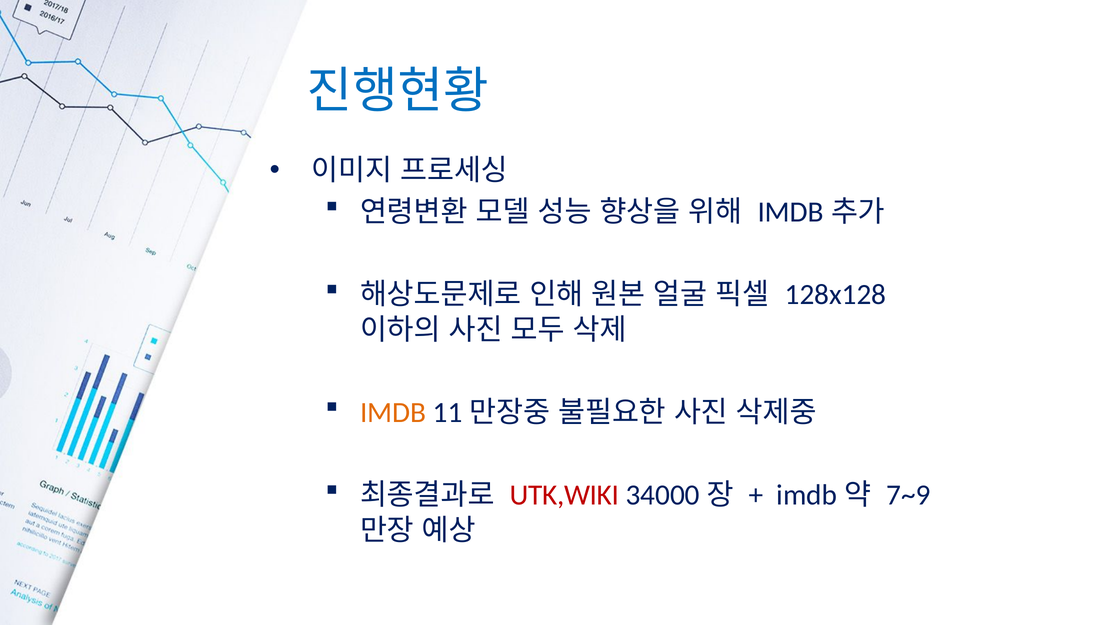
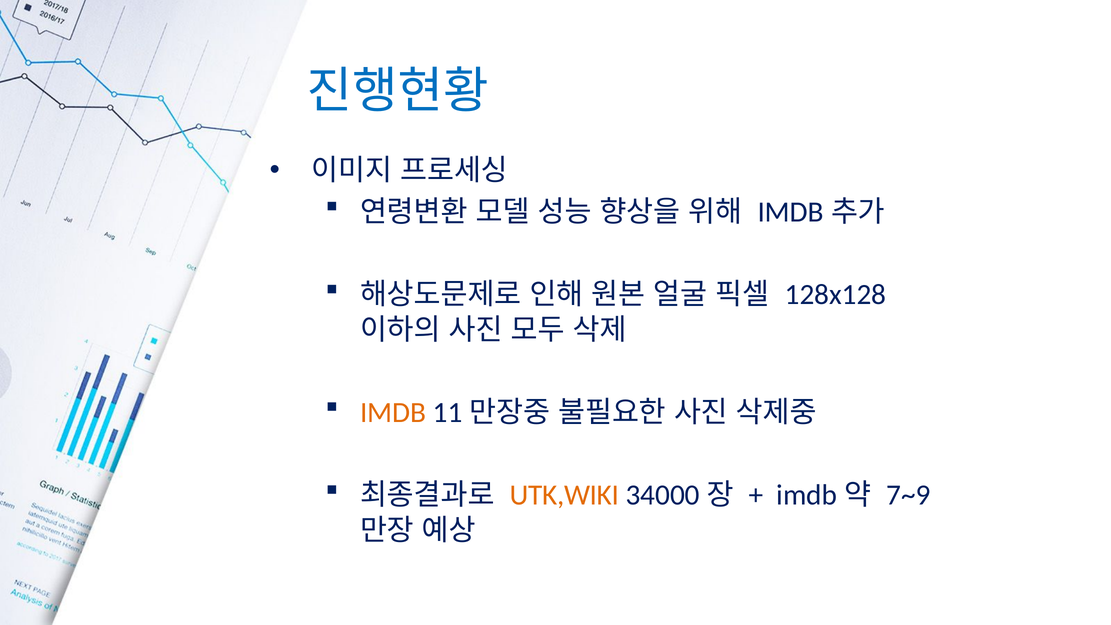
UTK,WIKI colour: red -> orange (565, 495)
